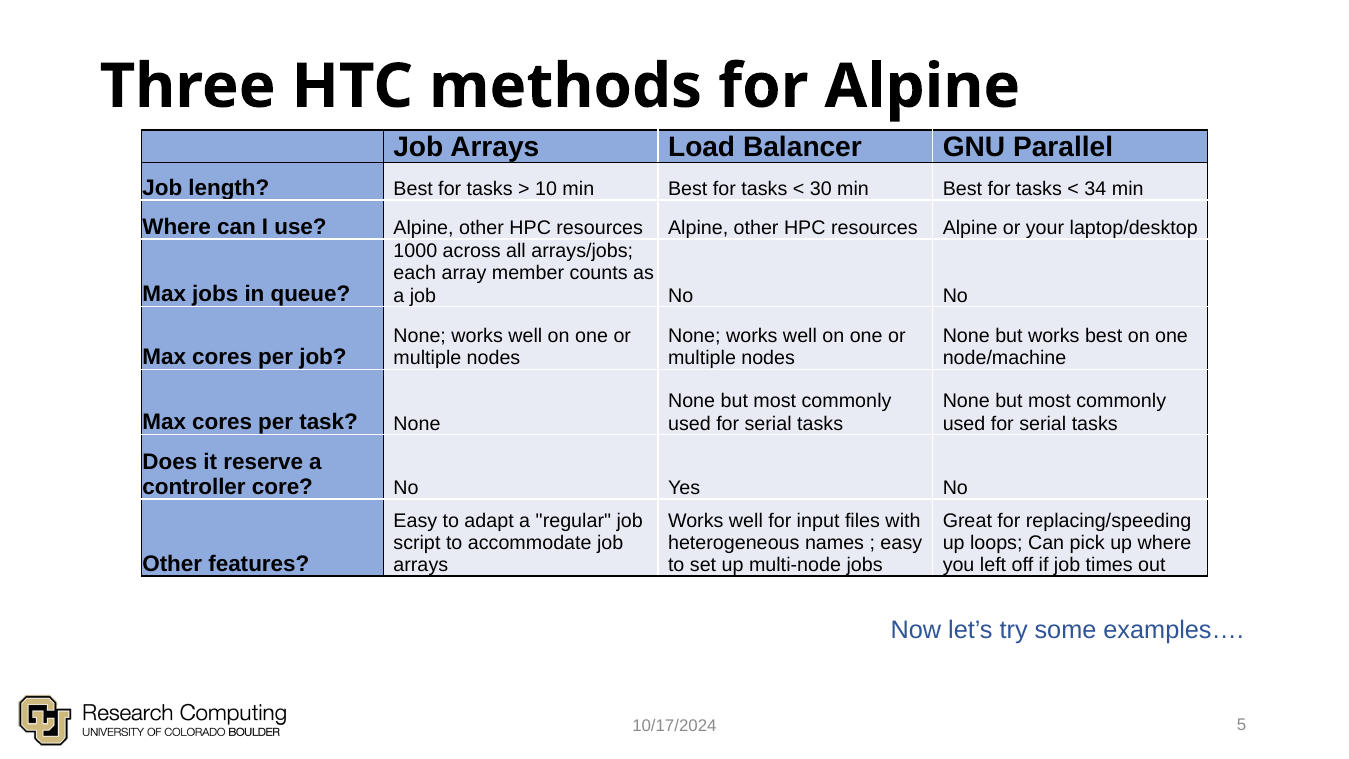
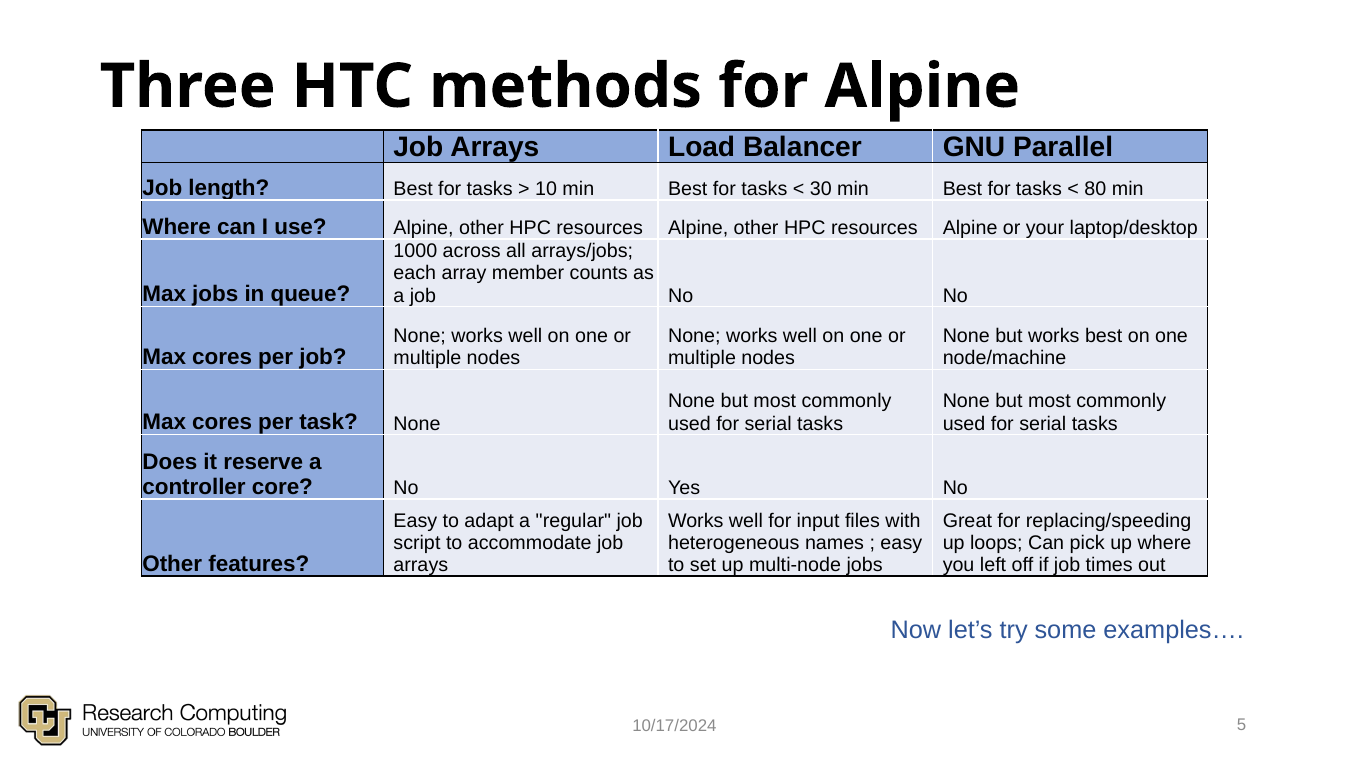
34: 34 -> 80 (1095, 189)
